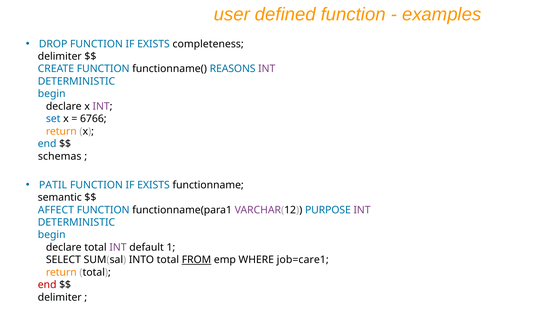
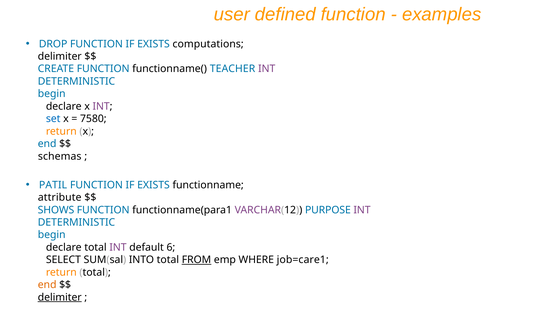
completeness: completeness -> computations (208, 44)
REASONS: REASONS -> TEACHER (233, 69)
6766: 6766 -> 7580 (93, 119)
semantic: semantic -> attribute (60, 198)
AFFECT: AFFECT -> SHOWS (56, 210)
1: 1 -> 6 (171, 248)
end colour: red -> orange (47, 285)
delimiter underline: none -> present (60, 297)
